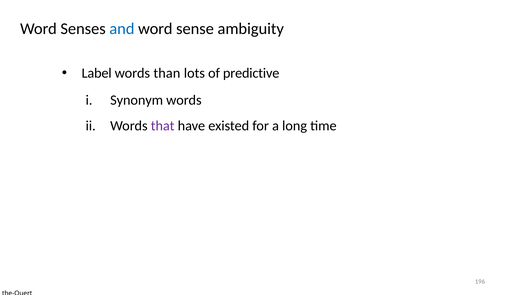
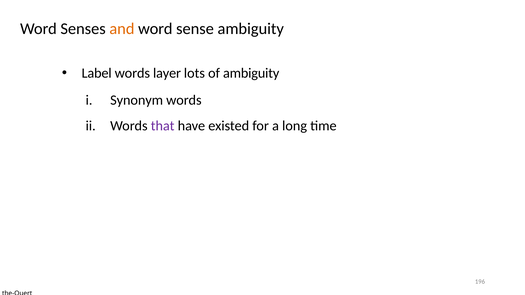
and colour: blue -> orange (122, 29)
than: than -> layer (167, 73)
of predictive: predictive -> ambiguity (251, 73)
